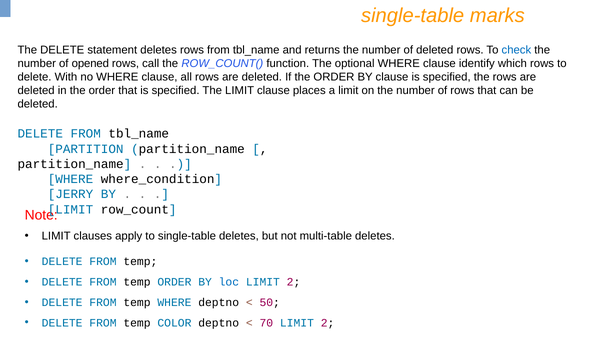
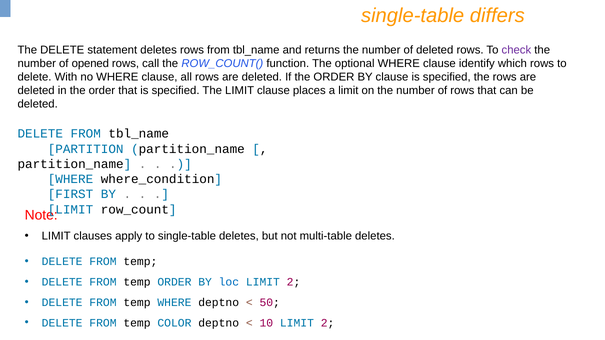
marks: marks -> differs (497, 16)
check colour: blue -> purple (516, 50)
JERRY: JERRY -> FIRST (71, 194)
70: 70 -> 10 (266, 323)
